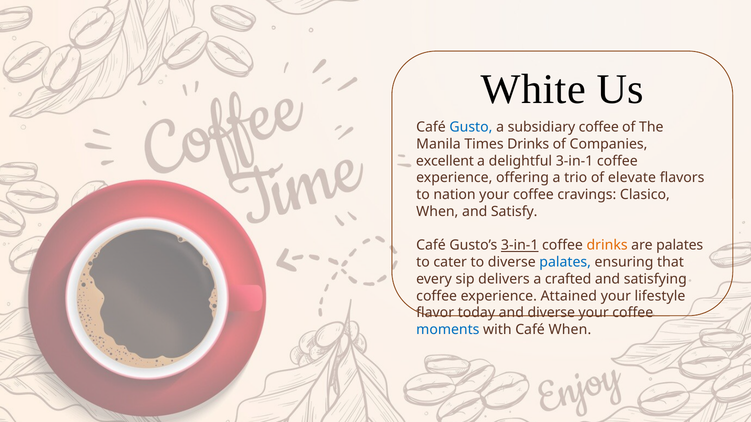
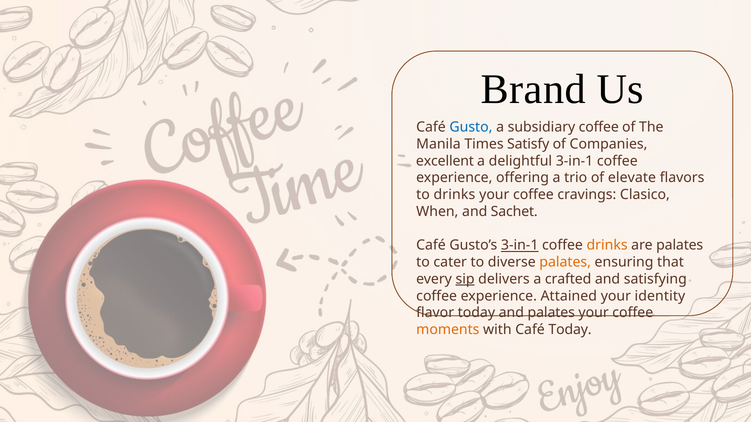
White: White -> Brand (533, 89)
Times Drinks: Drinks -> Satisfy (528, 144)
to nation: nation -> drinks (454, 195)
Satisfy: Satisfy -> Sachet (514, 212)
palates colour: blue -> orange (565, 262)
sip underline: none -> present (465, 279)
lifestyle: lifestyle -> identity (660, 296)
and diverse: diverse -> palates (551, 313)
moments colour: blue -> orange (448, 330)
Café When: When -> Today (570, 330)
